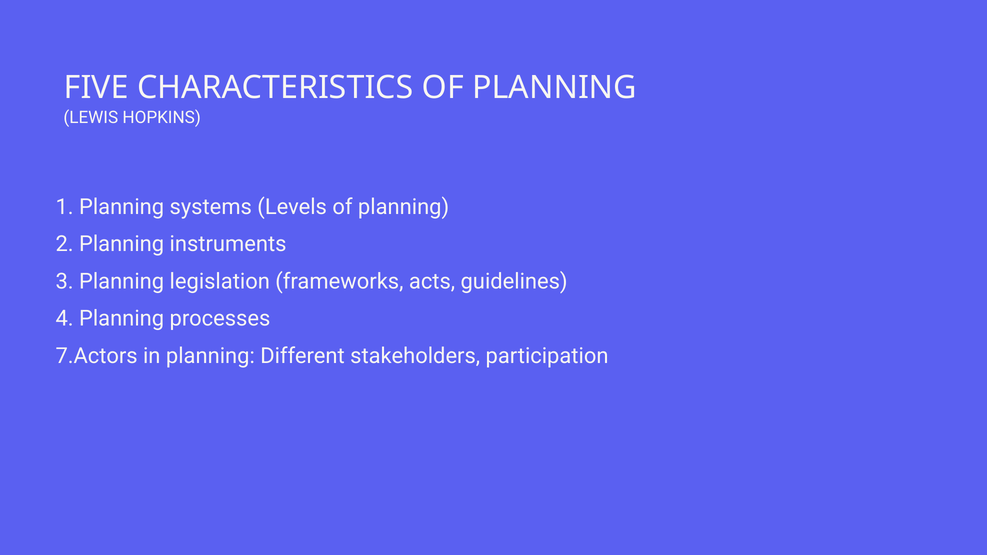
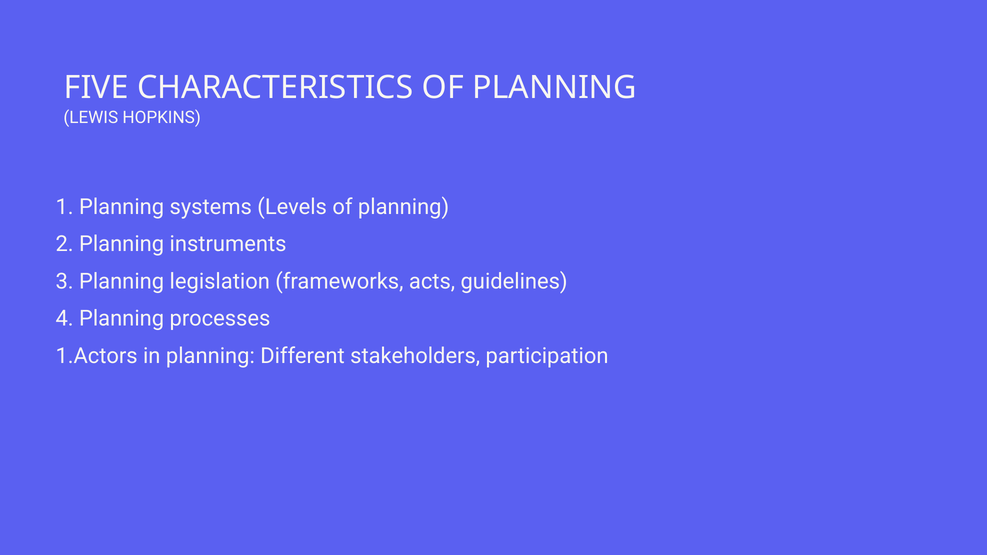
7.Actors: 7.Actors -> 1.Actors (97, 356)
